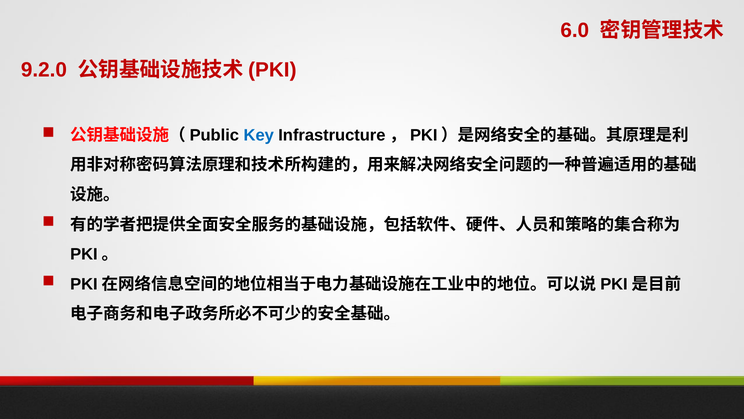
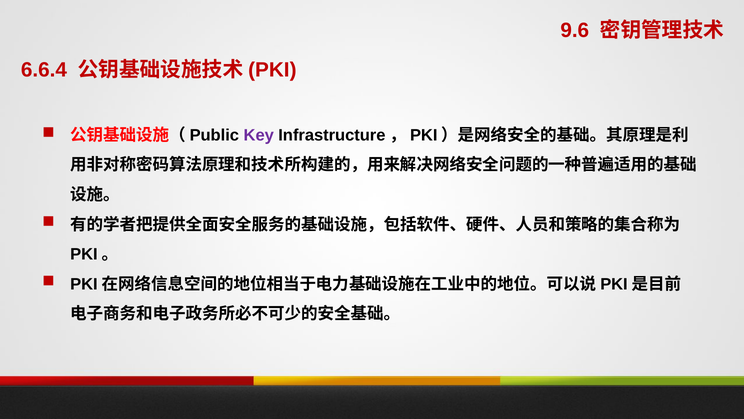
6.0: 6.0 -> 9.6 (575, 31)
9.2.0: 9.2.0 -> 6.6.4 (44, 70)
Key colour: blue -> purple (259, 135)
